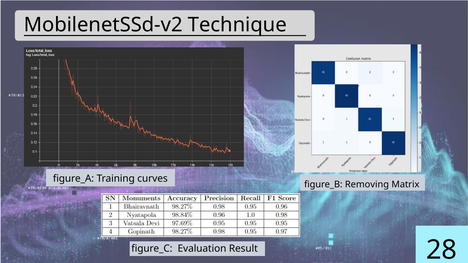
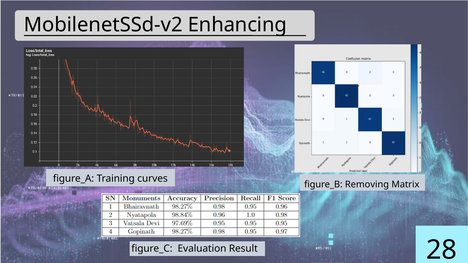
Technique: Technique -> Enhancing (237, 25)
